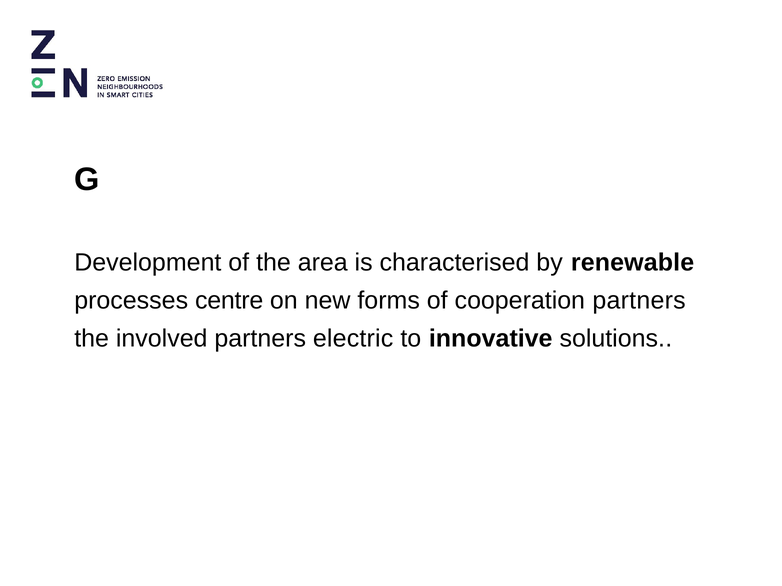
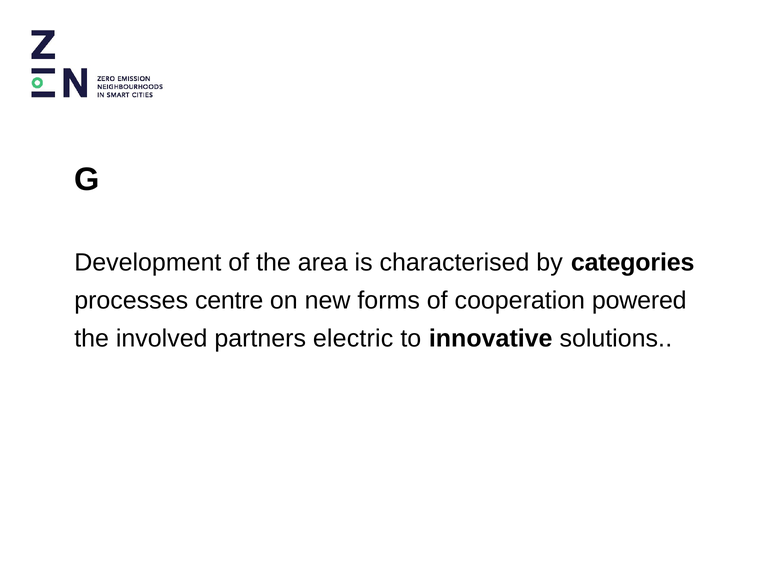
renewable: renewable -> categories (633, 263)
cooperation partners: partners -> powered (639, 301)
